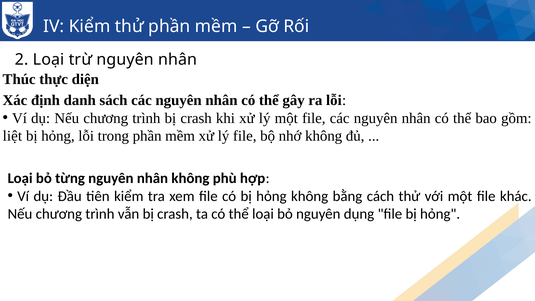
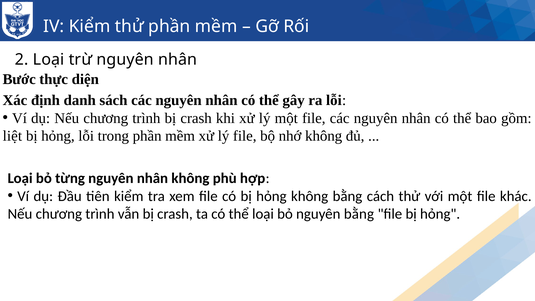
Thúc: Thúc -> Bước (19, 79)
nguyên dụng: dụng -> bằng (359, 214)
